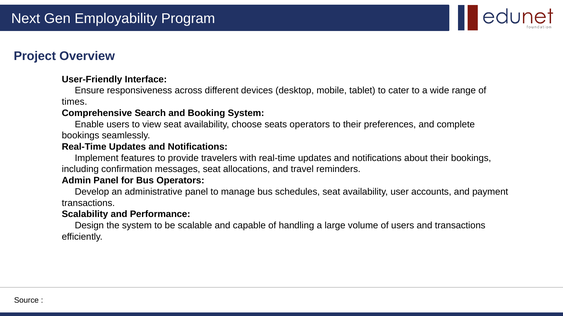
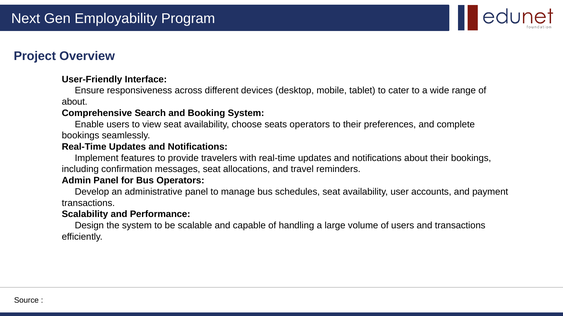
times: times -> about (75, 102)
